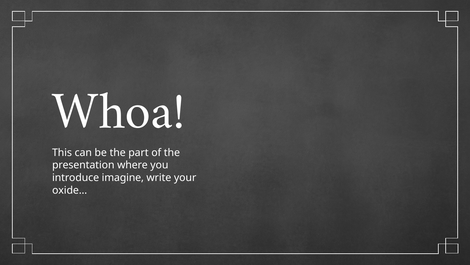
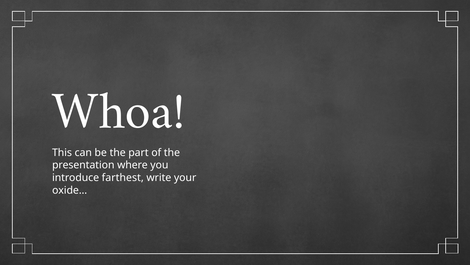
imagine: imagine -> farthest (123, 177)
